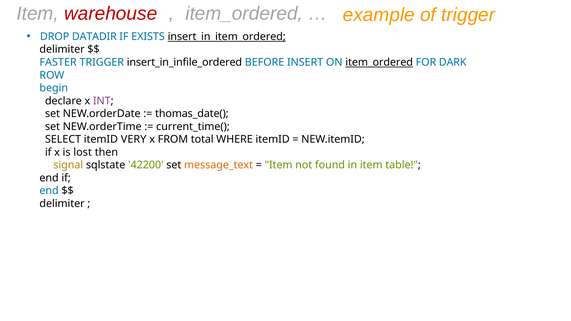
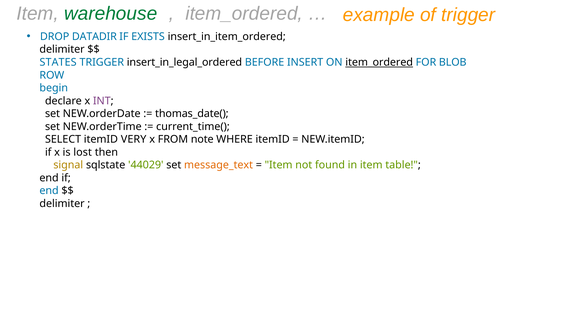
warehouse colour: red -> green (111, 14)
insert_in_item_ordered underline: present -> none (227, 37)
FASTER: FASTER -> STATES (58, 62)
insert_in_infile_ordered: insert_in_infile_ordered -> insert_in_legal_ordered (184, 62)
DARK: DARK -> BLOB (453, 62)
total: total -> note (202, 139)
42200: 42200 -> 44029 (146, 165)
